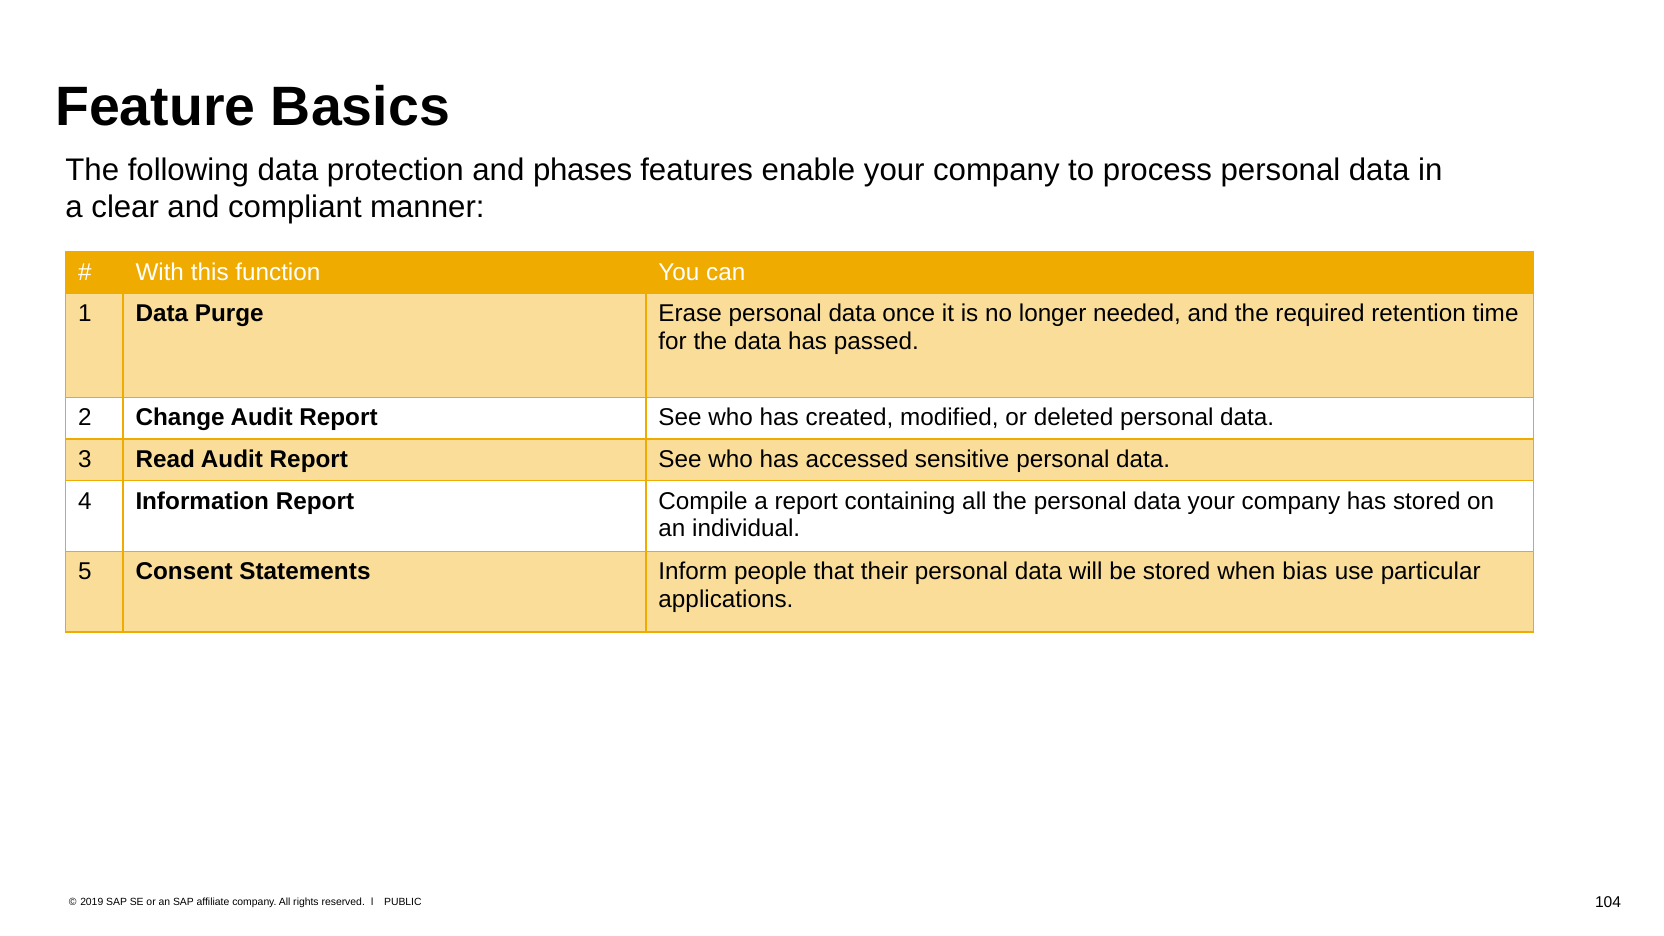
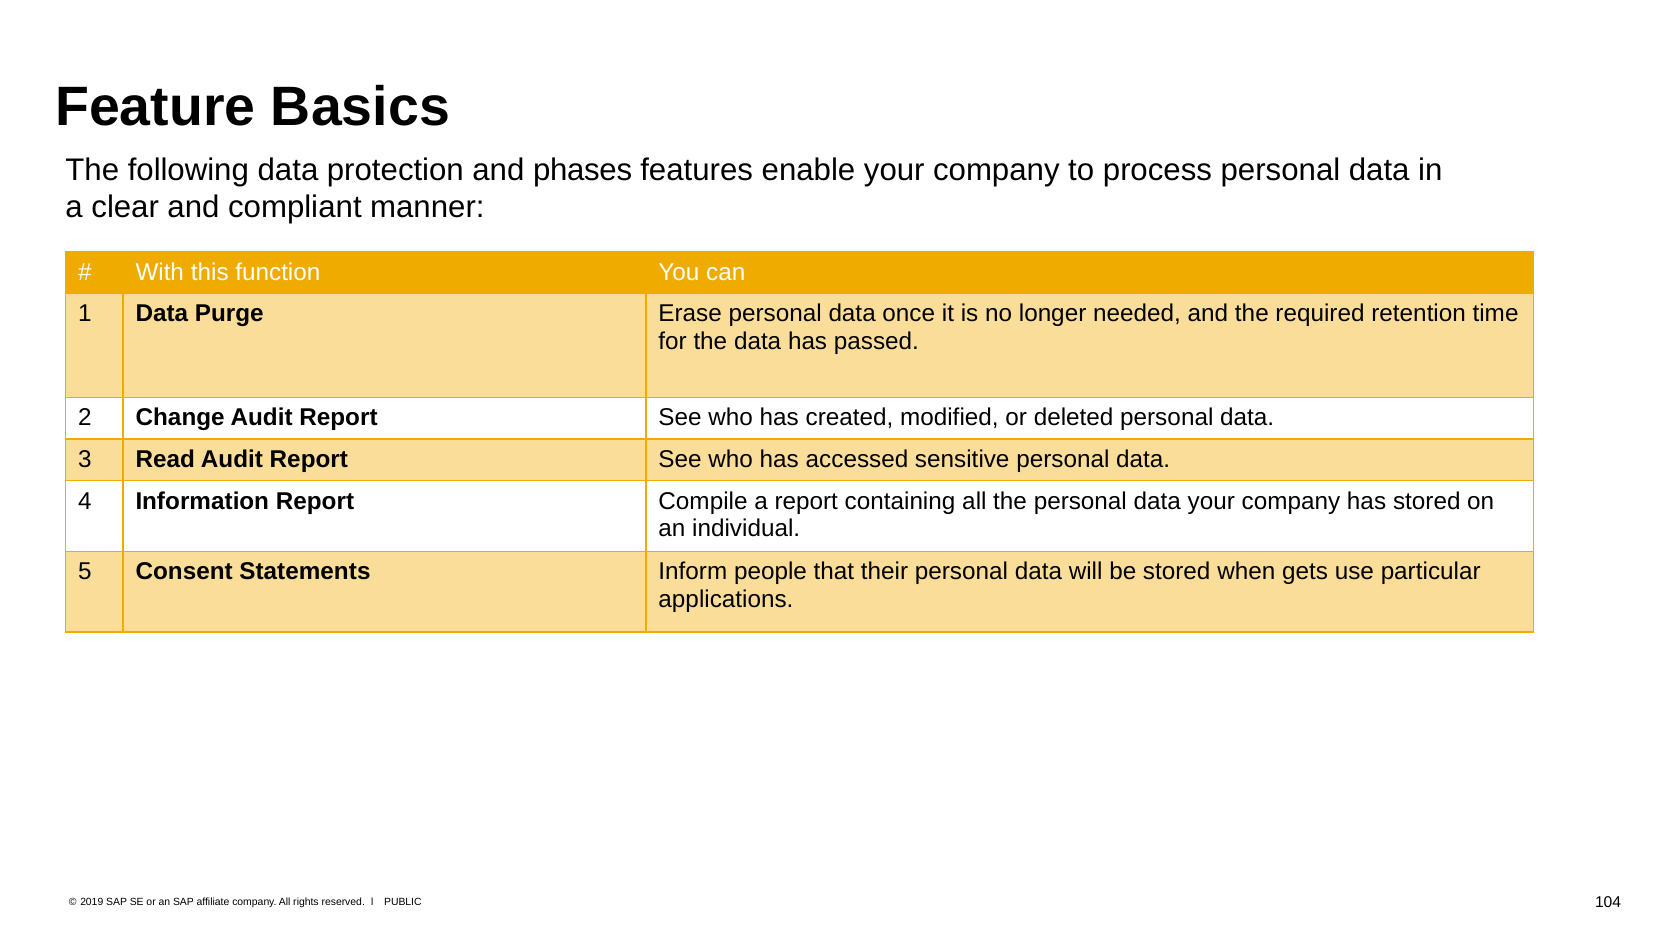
bias: bias -> gets (1305, 572)
